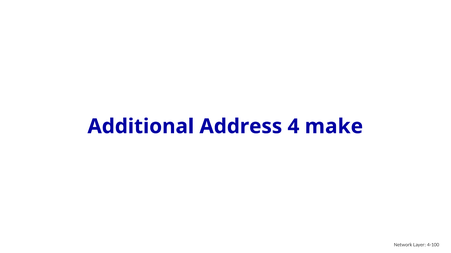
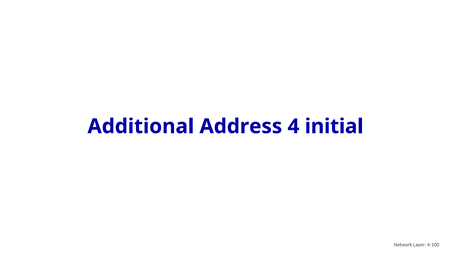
make: make -> initial (334, 127)
